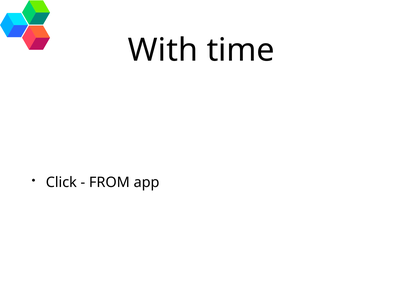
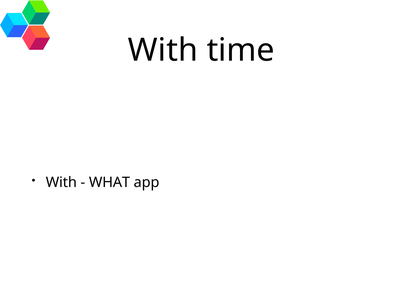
Click: Click -> With (61, 183)
FROM: FROM -> WHAT (109, 183)
